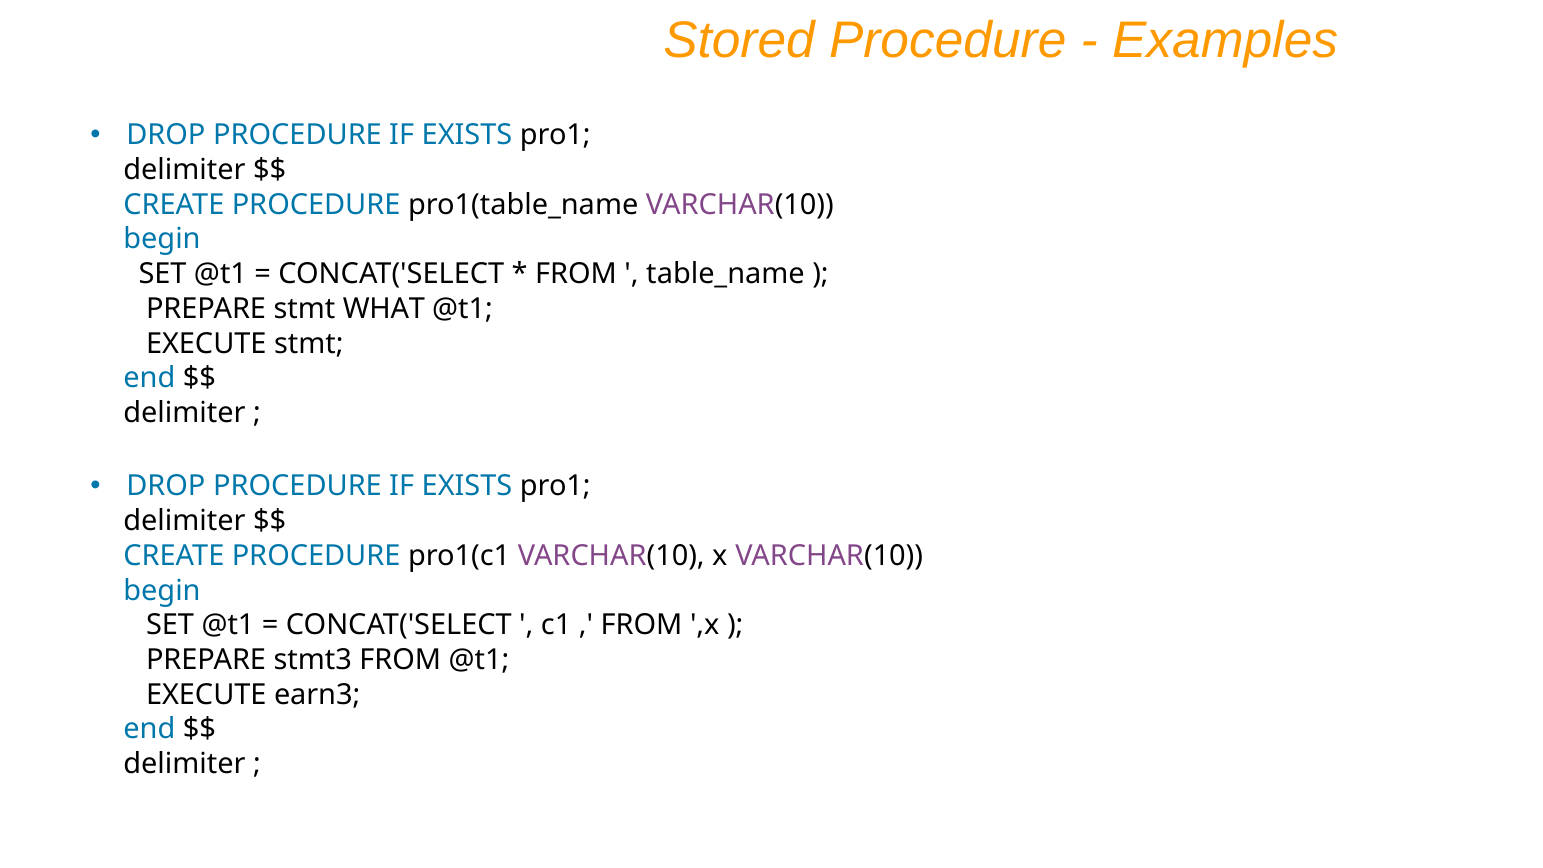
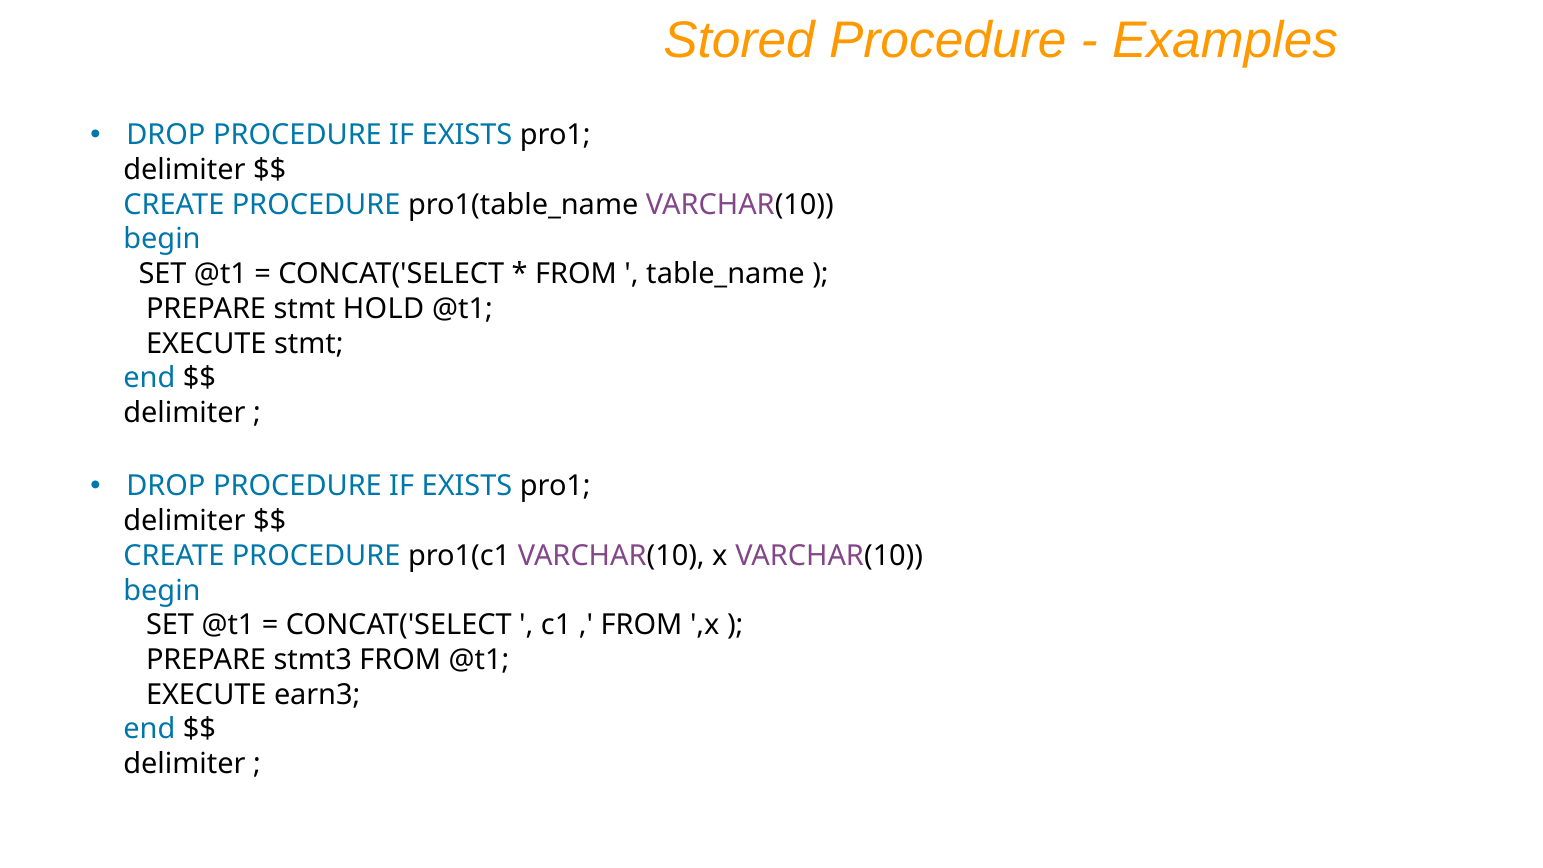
WHAT: WHAT -> HOLD (384, 309)
